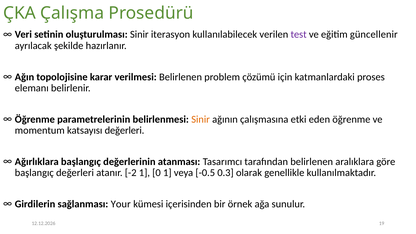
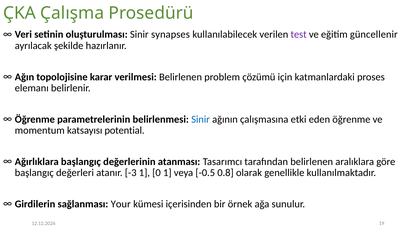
iterasyon: iterasyon -> synapses (170, 35)
Sinir colour: orange -> blue (201, 119)
katsayısı değerleri: değerleri -> potential (125, 130)
-2: -2 -> -3 (131, 173)
0.3: 0.3 -> 0.8 (226, 173)
